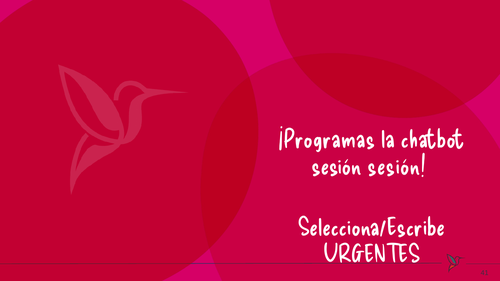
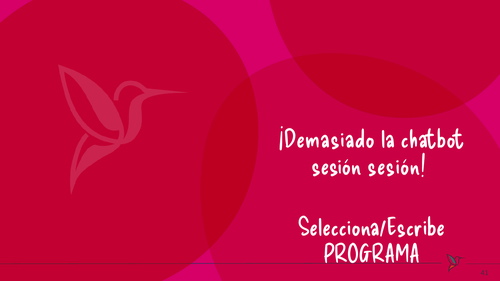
¡Programas: ¡Programas -> ¡Demasiado (327, 140)
URGENTES: URGENTES -> PROGRAMA (372, 255)
